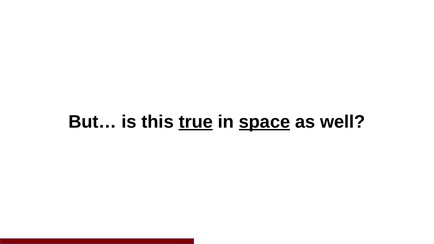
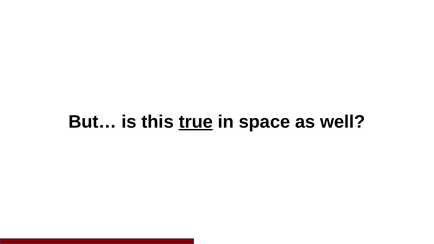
space underline: present -> none (265, 122)
